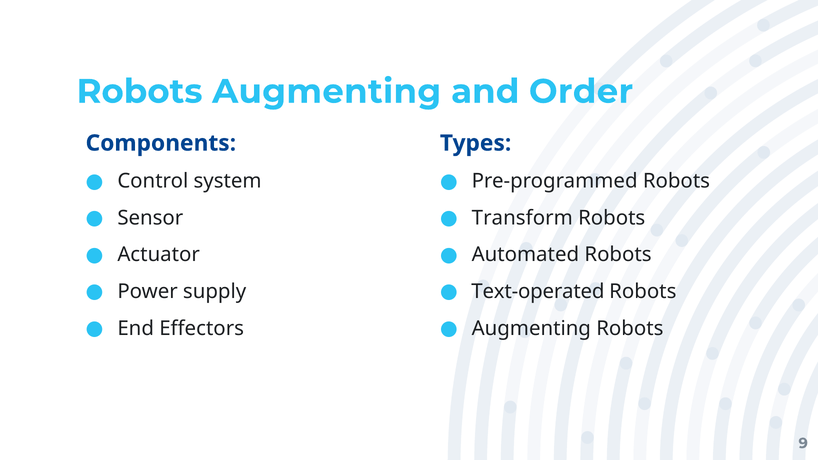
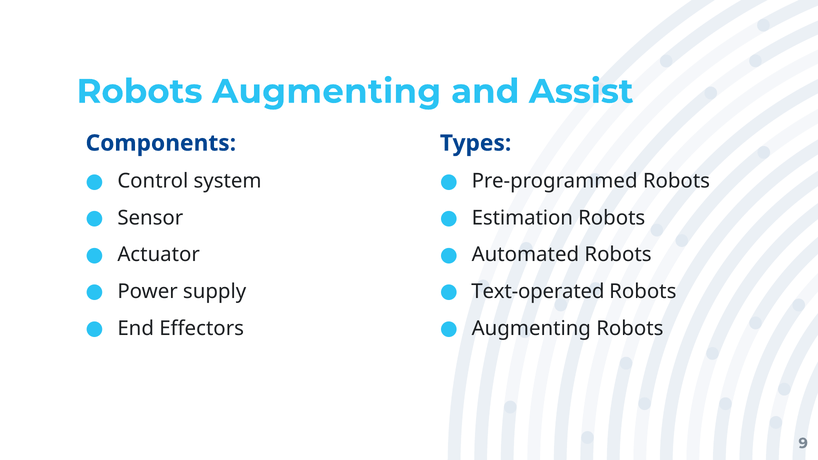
Order: Order -> Assist (581, 92)
Transform: Transform -> Estimation (522, 218)
